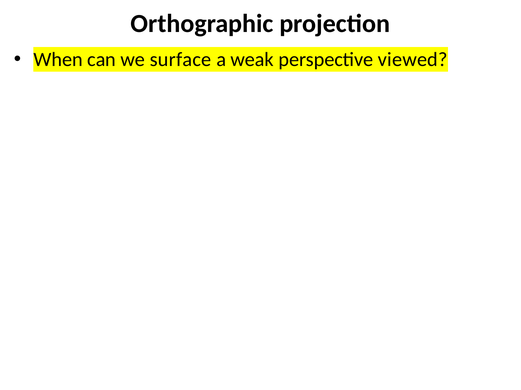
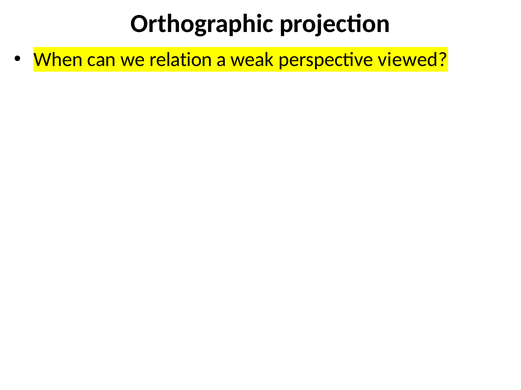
surface: surface -> relation (181, 60)
